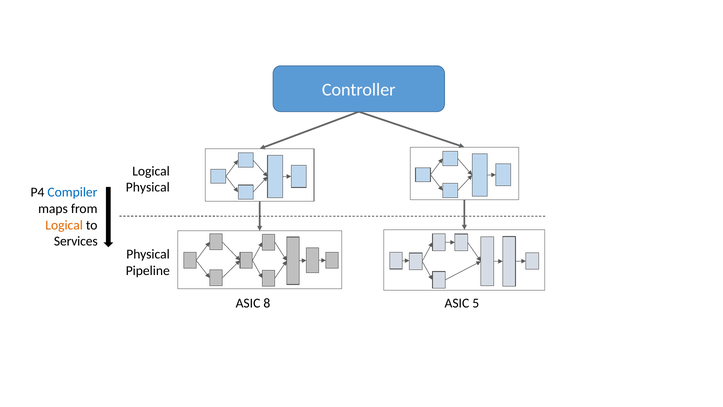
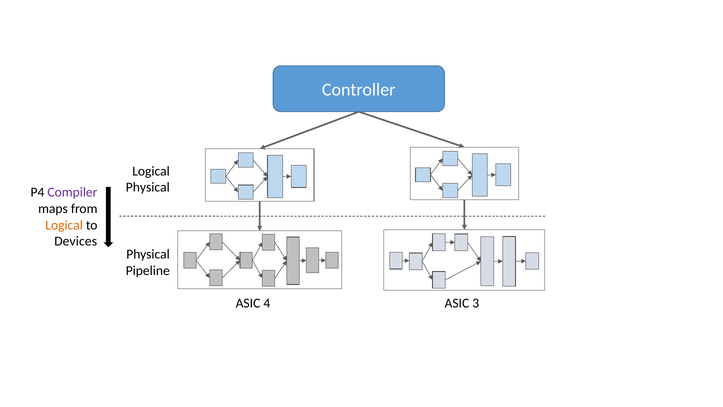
Compiler colour: blue -> purple (72, 192)
Services: Services -> Devices (76, 241)
8: 8 -> 4 (267, 303)
5: 5 -> 3 (476, 303)
